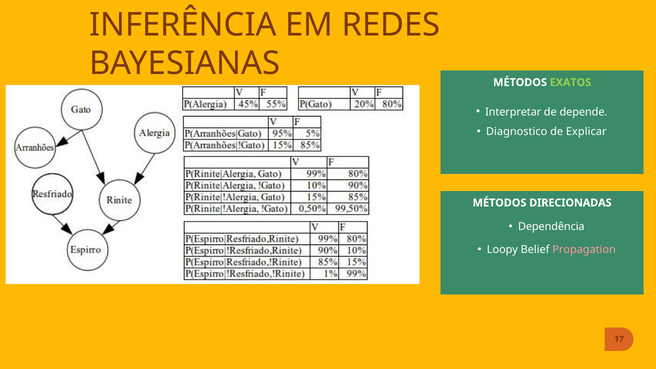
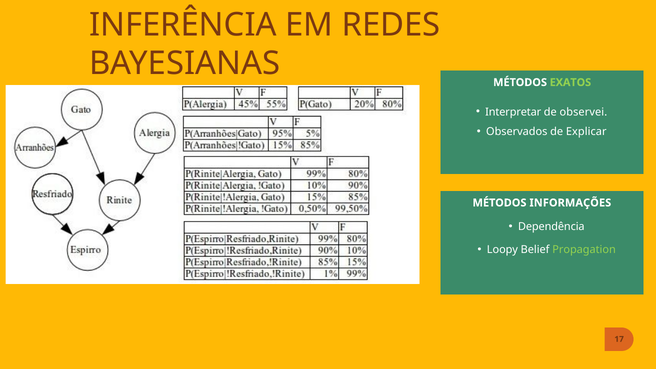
depende: depende -> observei (583, 112)
Diagnostico: Diagnostico -> Observados (517, 132)
DIRECIONADAS: DIRECIONADAS -> INFORMAÇÕES (570, 203)
Propagation colour: pink -> light green (584, 250)
